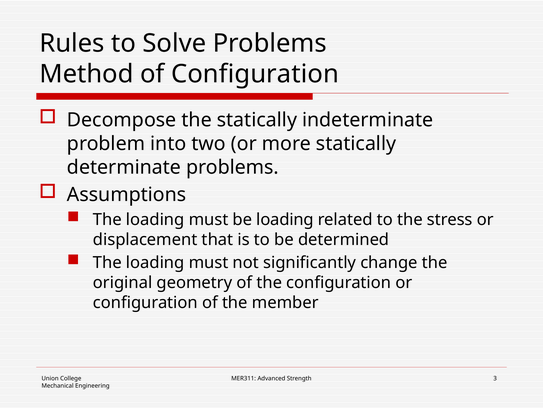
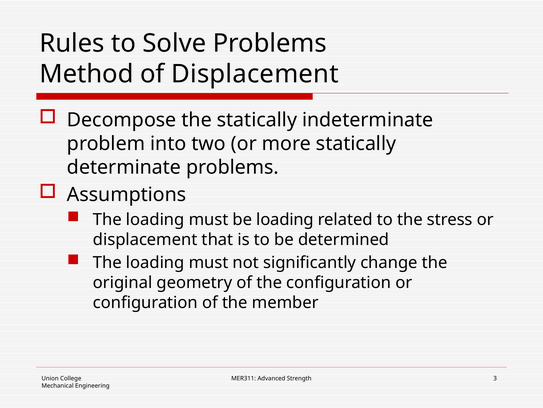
of Configuration: Configuration -> Displacement (255, 74)
